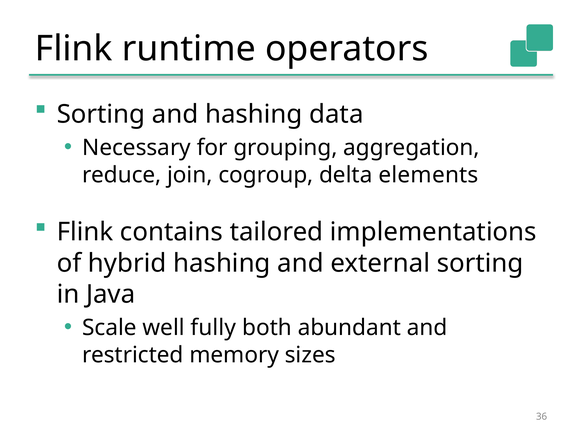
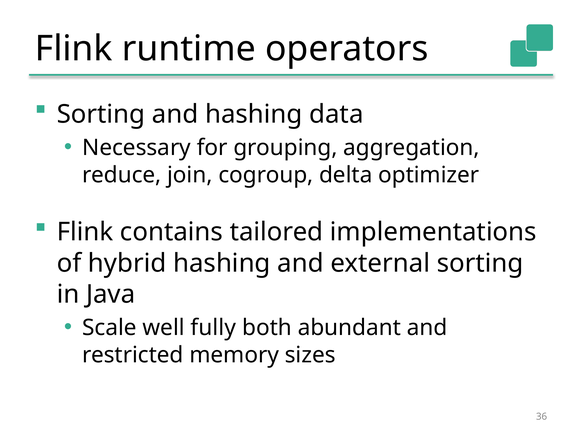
elements: elements -> optimizer (429, 175)
